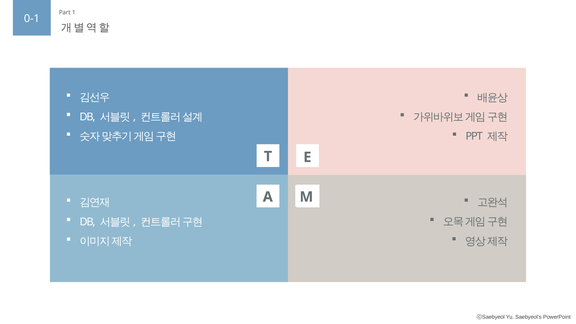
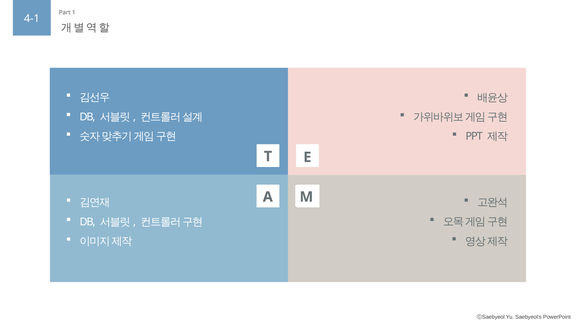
0-1: 0-1 -> 4-1 (32, 19)
